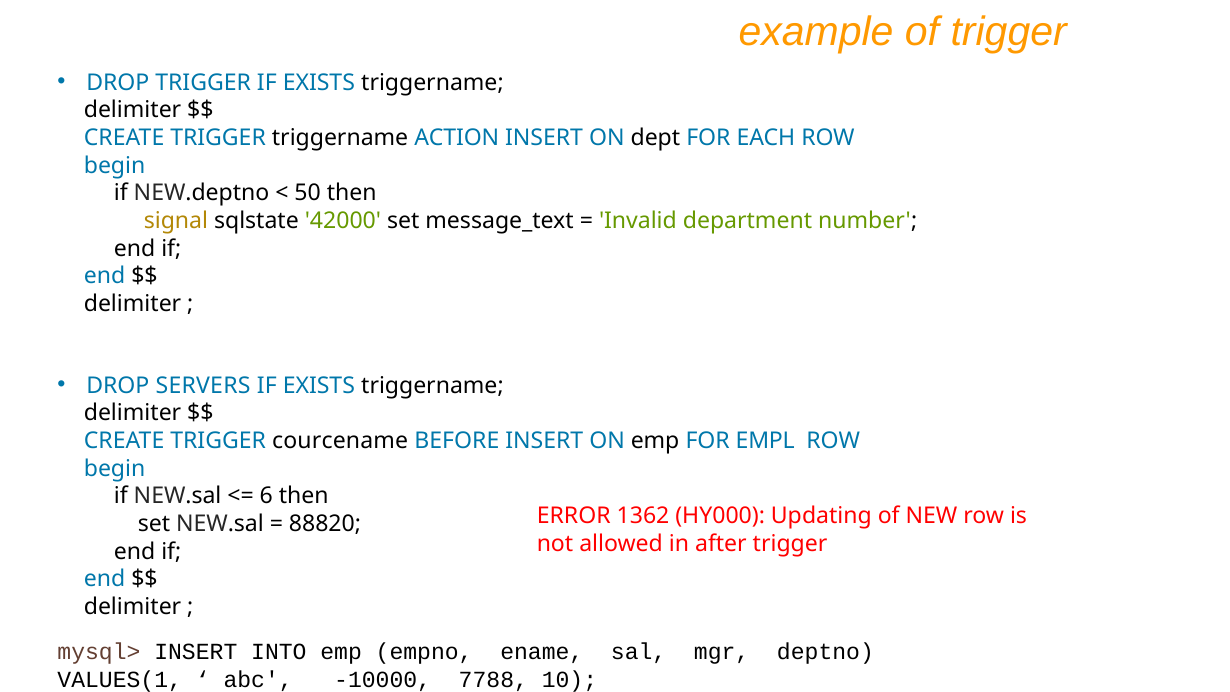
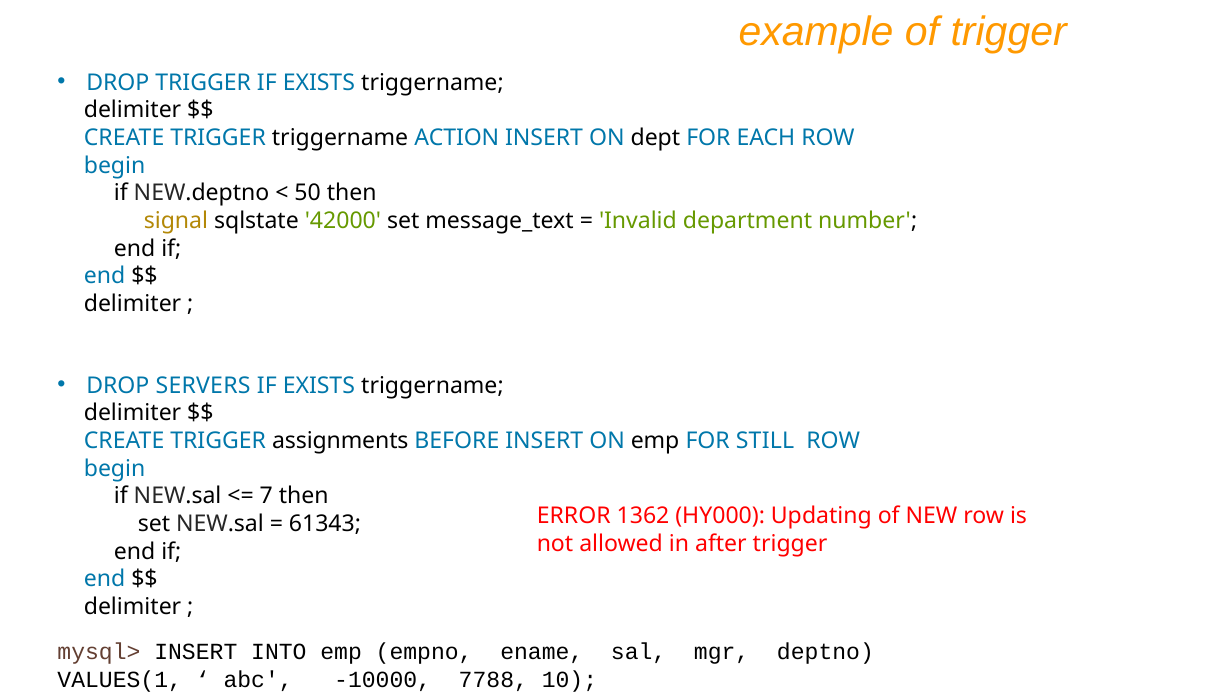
courcename: courcename -> assignments (340, 441)
EMPL: EMPL -> STILL (765, 441)
6: 6 -> 7 (266, 496)
88820: 88820 -> 61343 (325, 524)
